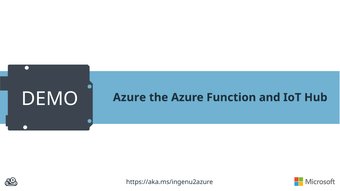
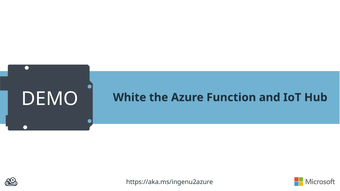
DEMO Azure: Azure -> White (130, 98)
